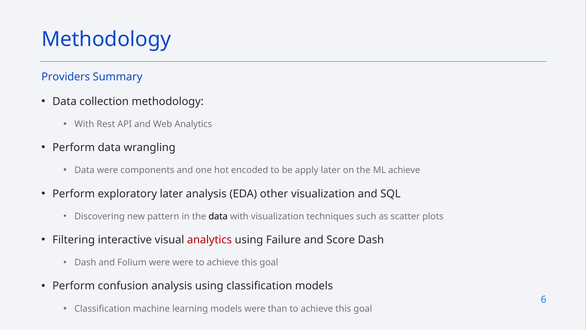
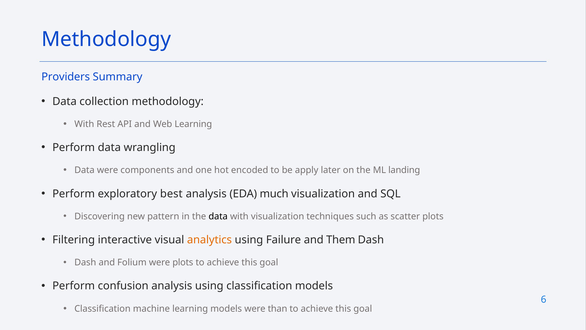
Web Analytics: Analytics -> Learning (193, 124)
ML achieve: achieve -> landing (404, 170)
exploratory later: later -> best (171, 193)
other: other -> much (274, 193)
analytics colour: red -> orange (209, 240)
Score: Score -> Them (341, 240)
were were: were -> plots (183, 262)
